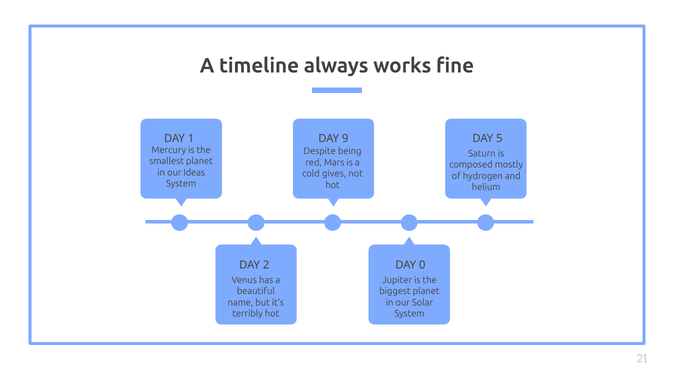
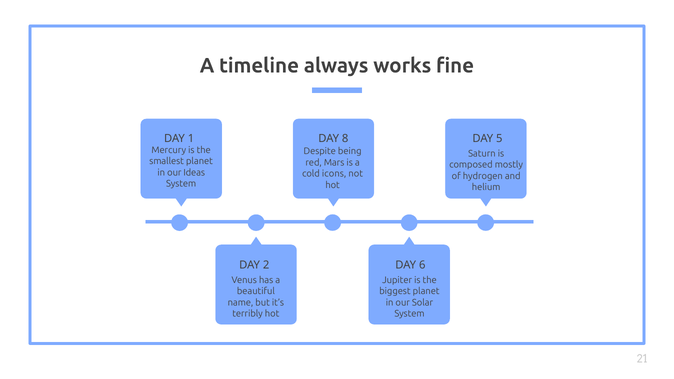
9: 9 -> 8 (345, 139)
gives: gives -> icons (334, 174)
0: 0 -> 6 (422, 265)
